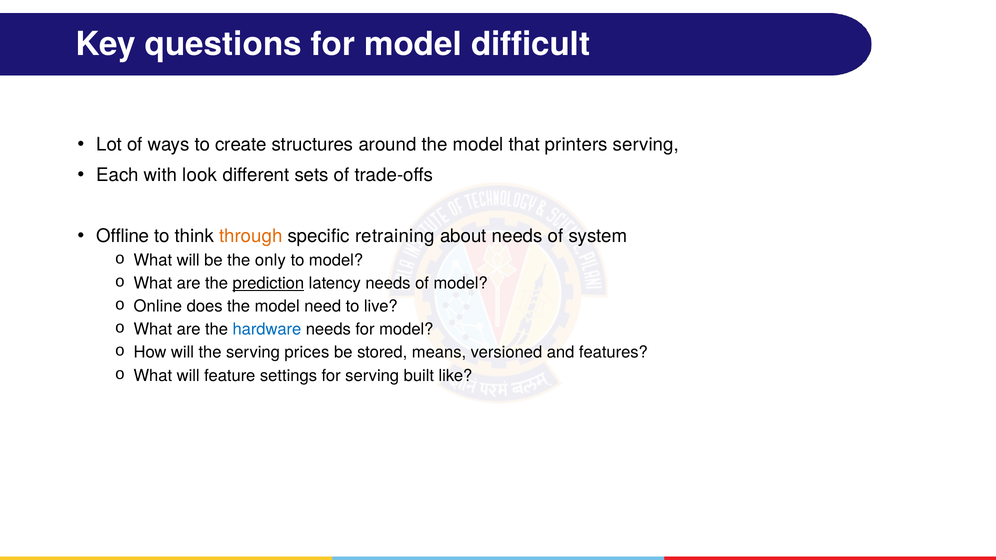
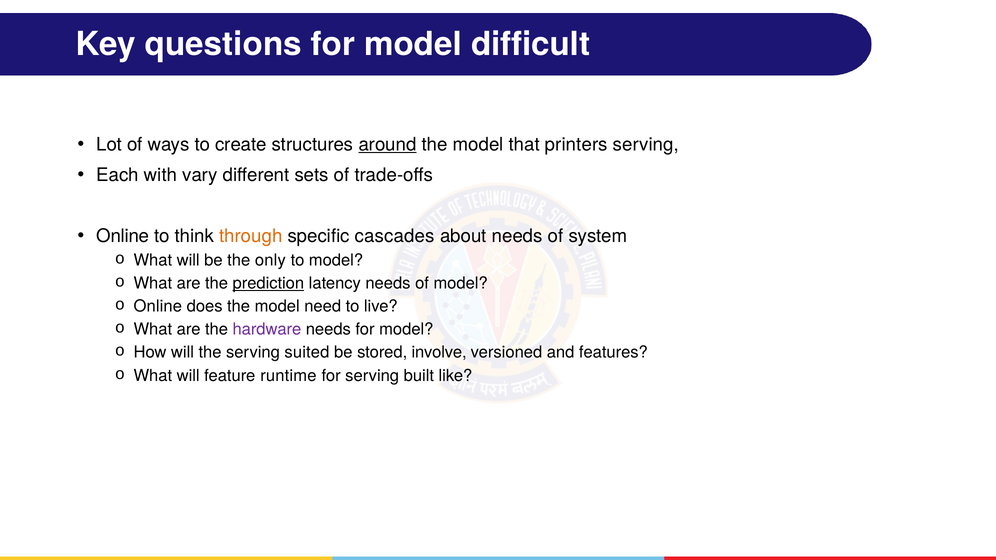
around underline: none -> present (388, 144)
look: look -> vary (200, 175)
Offline: Offline -> Online (123, 236)
retraining: retraining -> cascades (395, 236)
hardware colour: blue -> purple (267, 330)
prices: prices -> suited (307, 353)
means: means -> involve (439, 353)
settings: settings -> runtime (288, 376)
